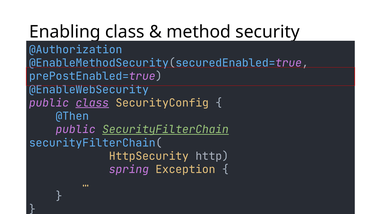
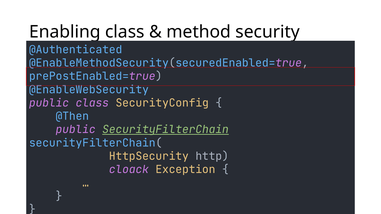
@Authorization: @Authorization -> @Authenticated (76, 50)
class underline: present -> none (92, 103)
spring: spring -> cloack (129, 170)
